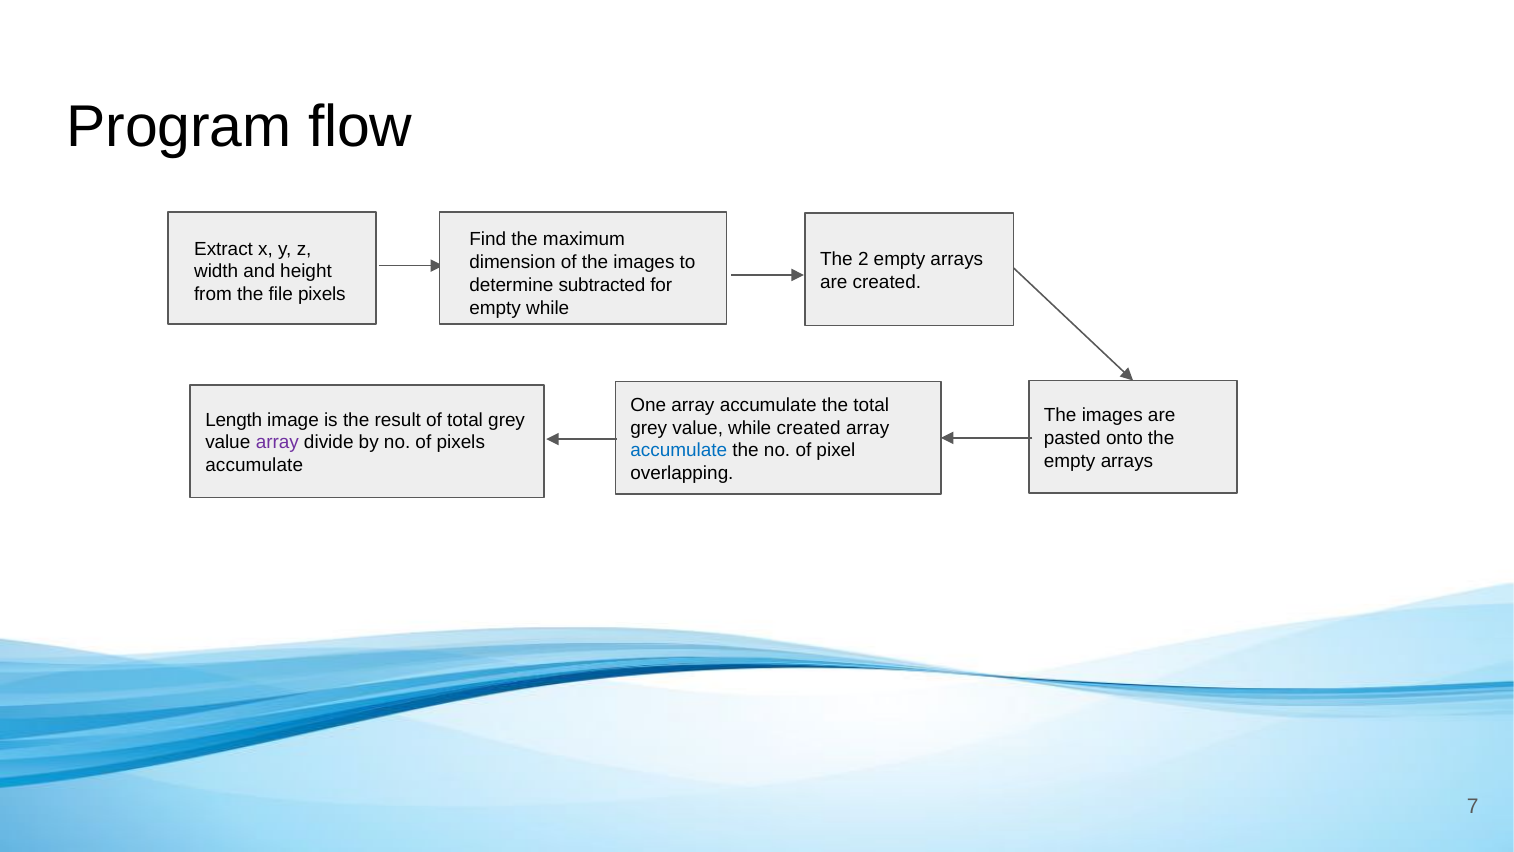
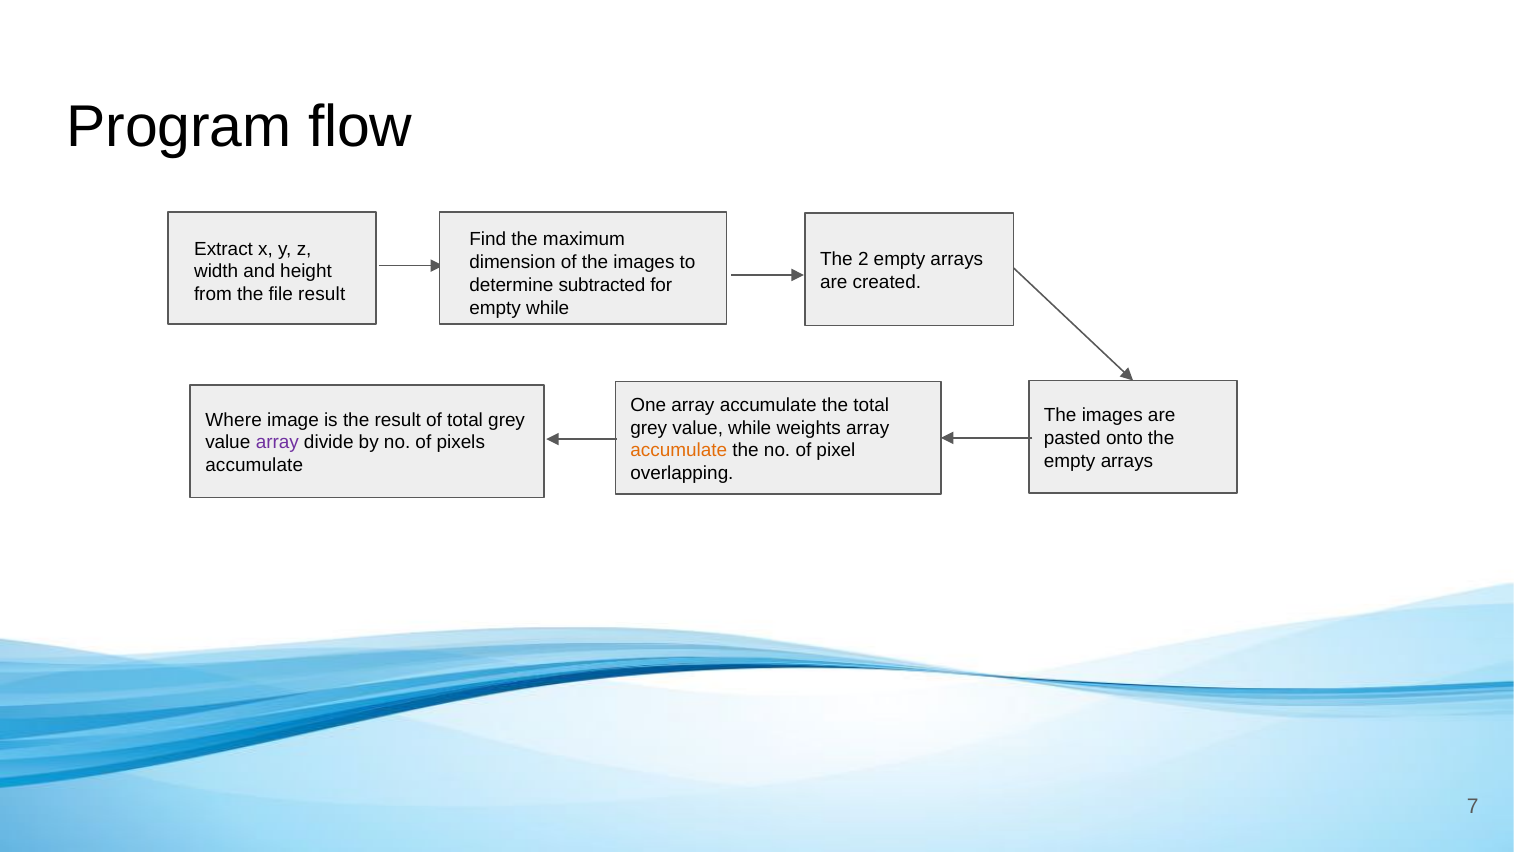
file pixels: pixels -> result (322, 294)
Length: Length -> Where (234, 420)
while created: created -> weights (809, 428)
accumulate colour: blue -> orange (679, 450)
